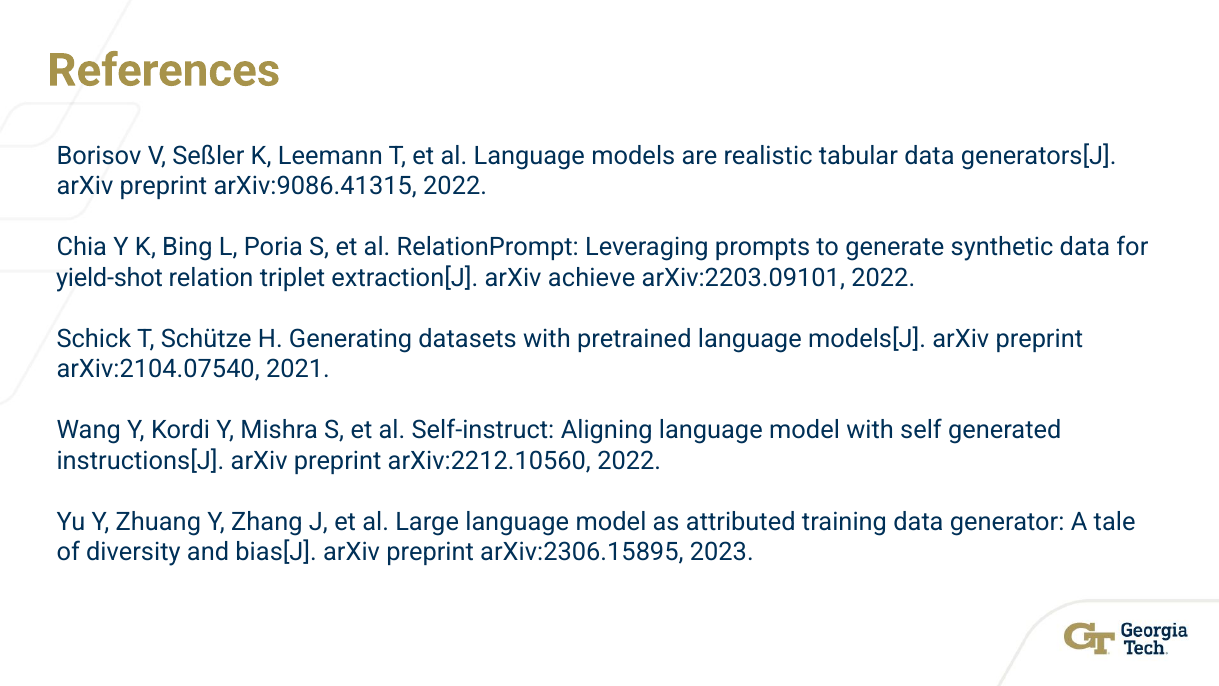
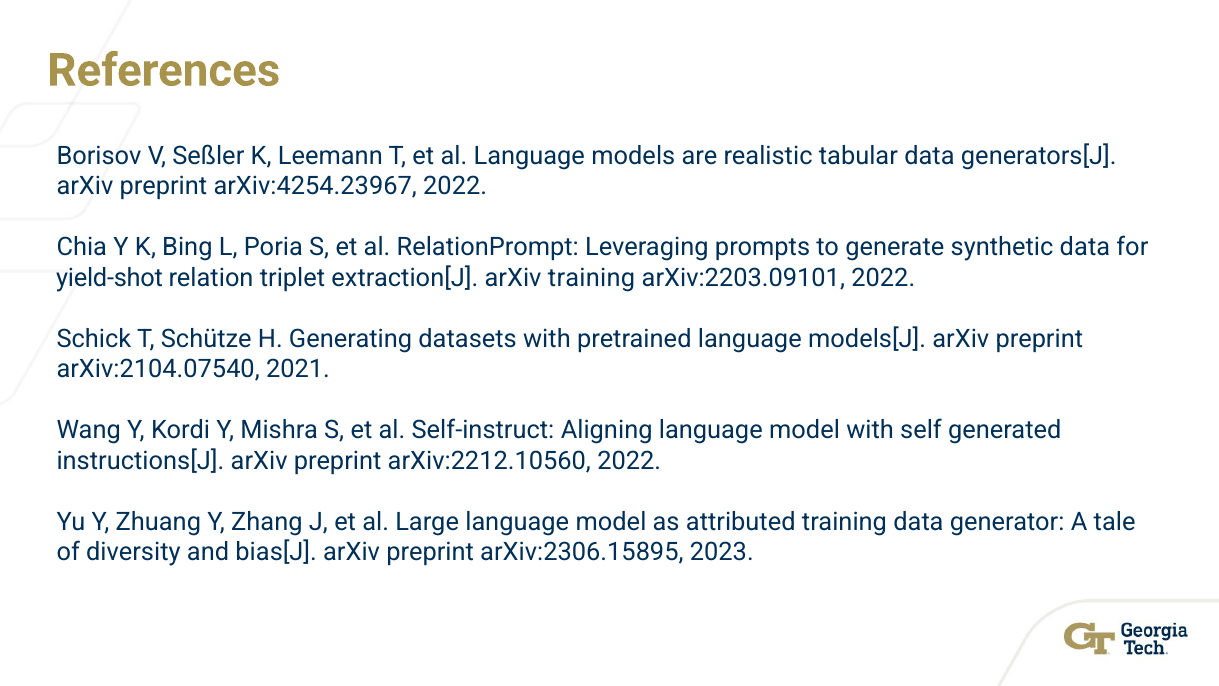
arXiv:9086.41315: arXiv:9086.41315 -> arXiv:4254.23967 (315, 186)
arXiv achieve: achieve -> training (592, 278)
